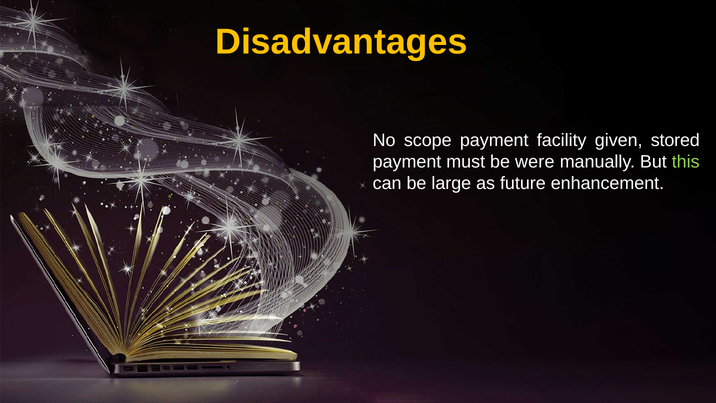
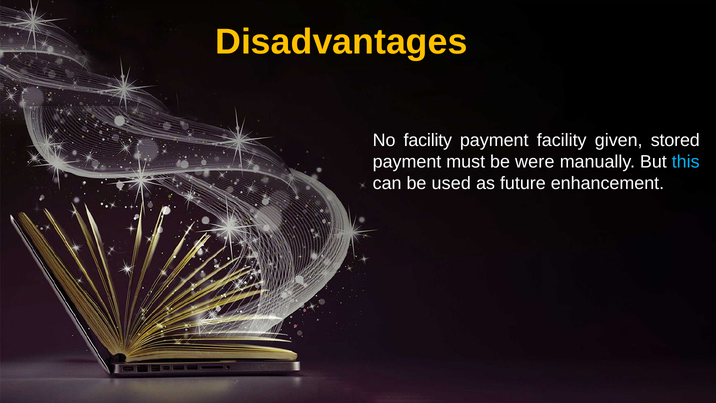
No scope: scope -> facility (428, 140)
this colour: light green -> light blue (686, 162)
large: large -> used (451, 183)
